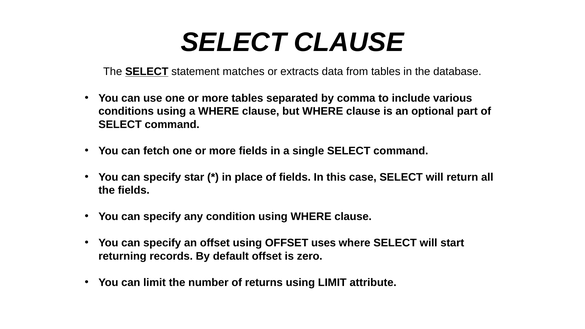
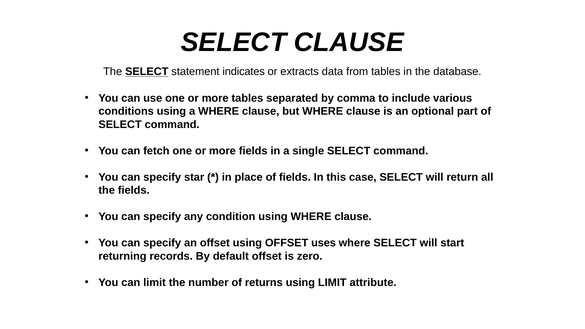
matches: matches -> indicates (244, 72)
